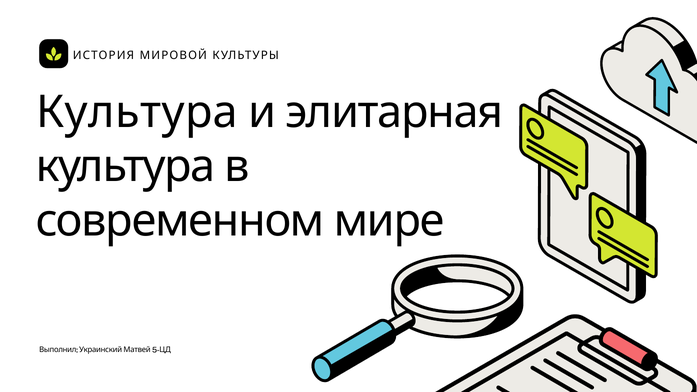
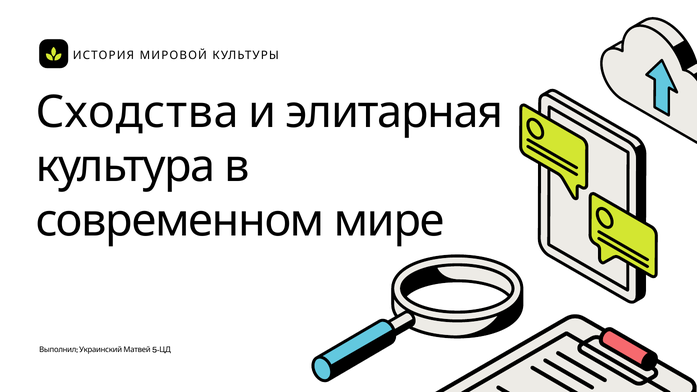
Культура: Культура -> Сходства (137, 112)
